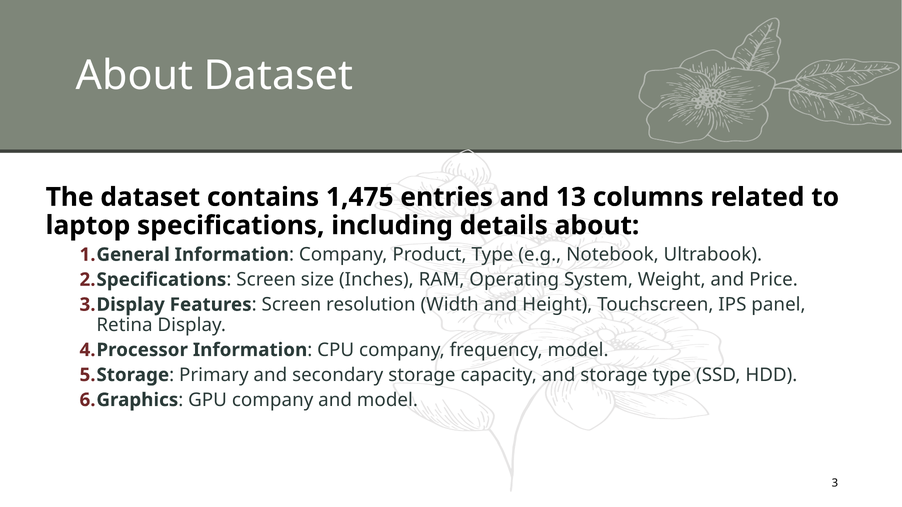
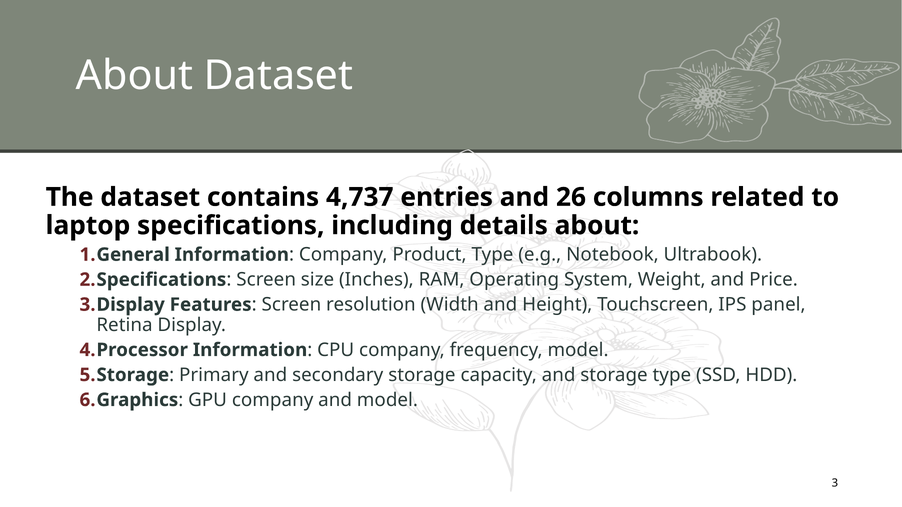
1,475: 1,475 -> 4,737 (360, 197)
13: 13 -> 26 (571, 197)
